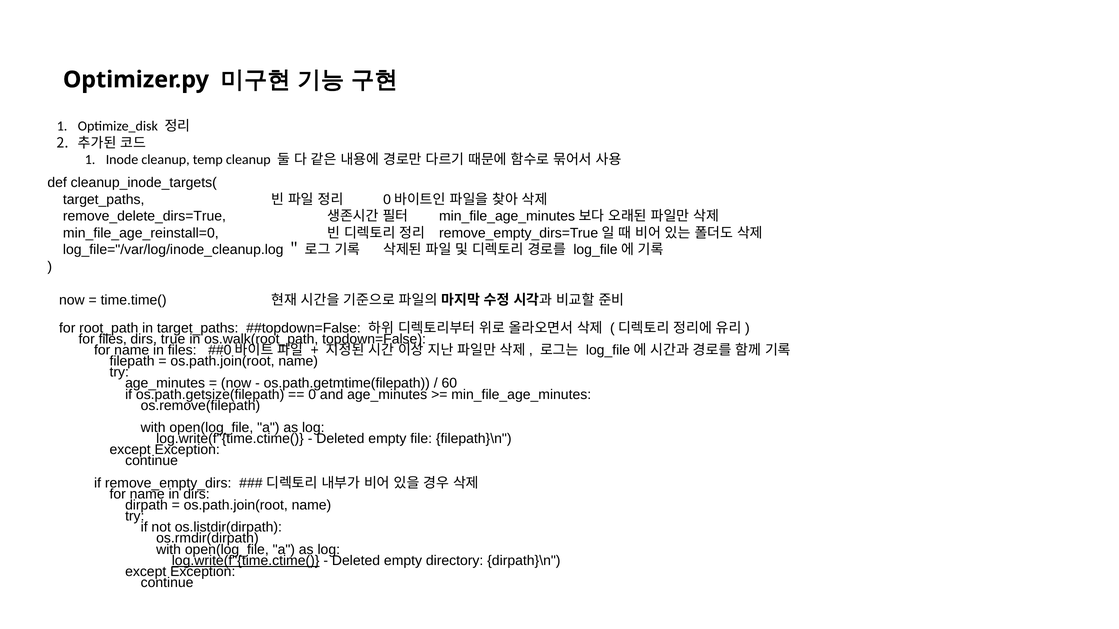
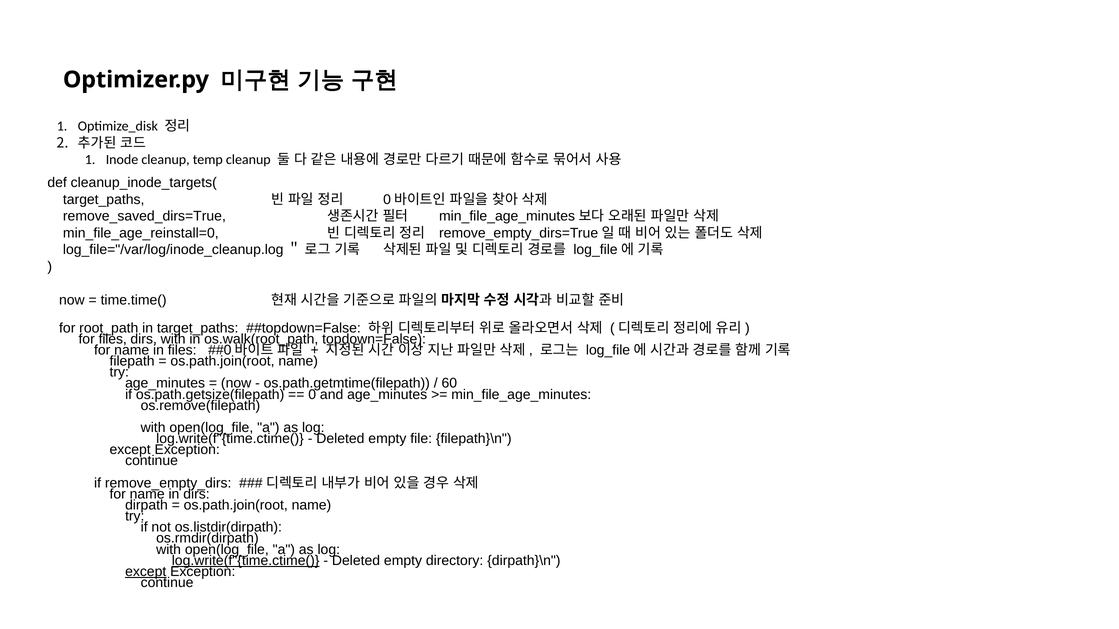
remove_delete_dirs=True: remove_delete_dirs=True -> remove_saved_dirs=True (144, 216)
dirs true: true -> with (173, 339)
except underline: none -> present (146, 572)
